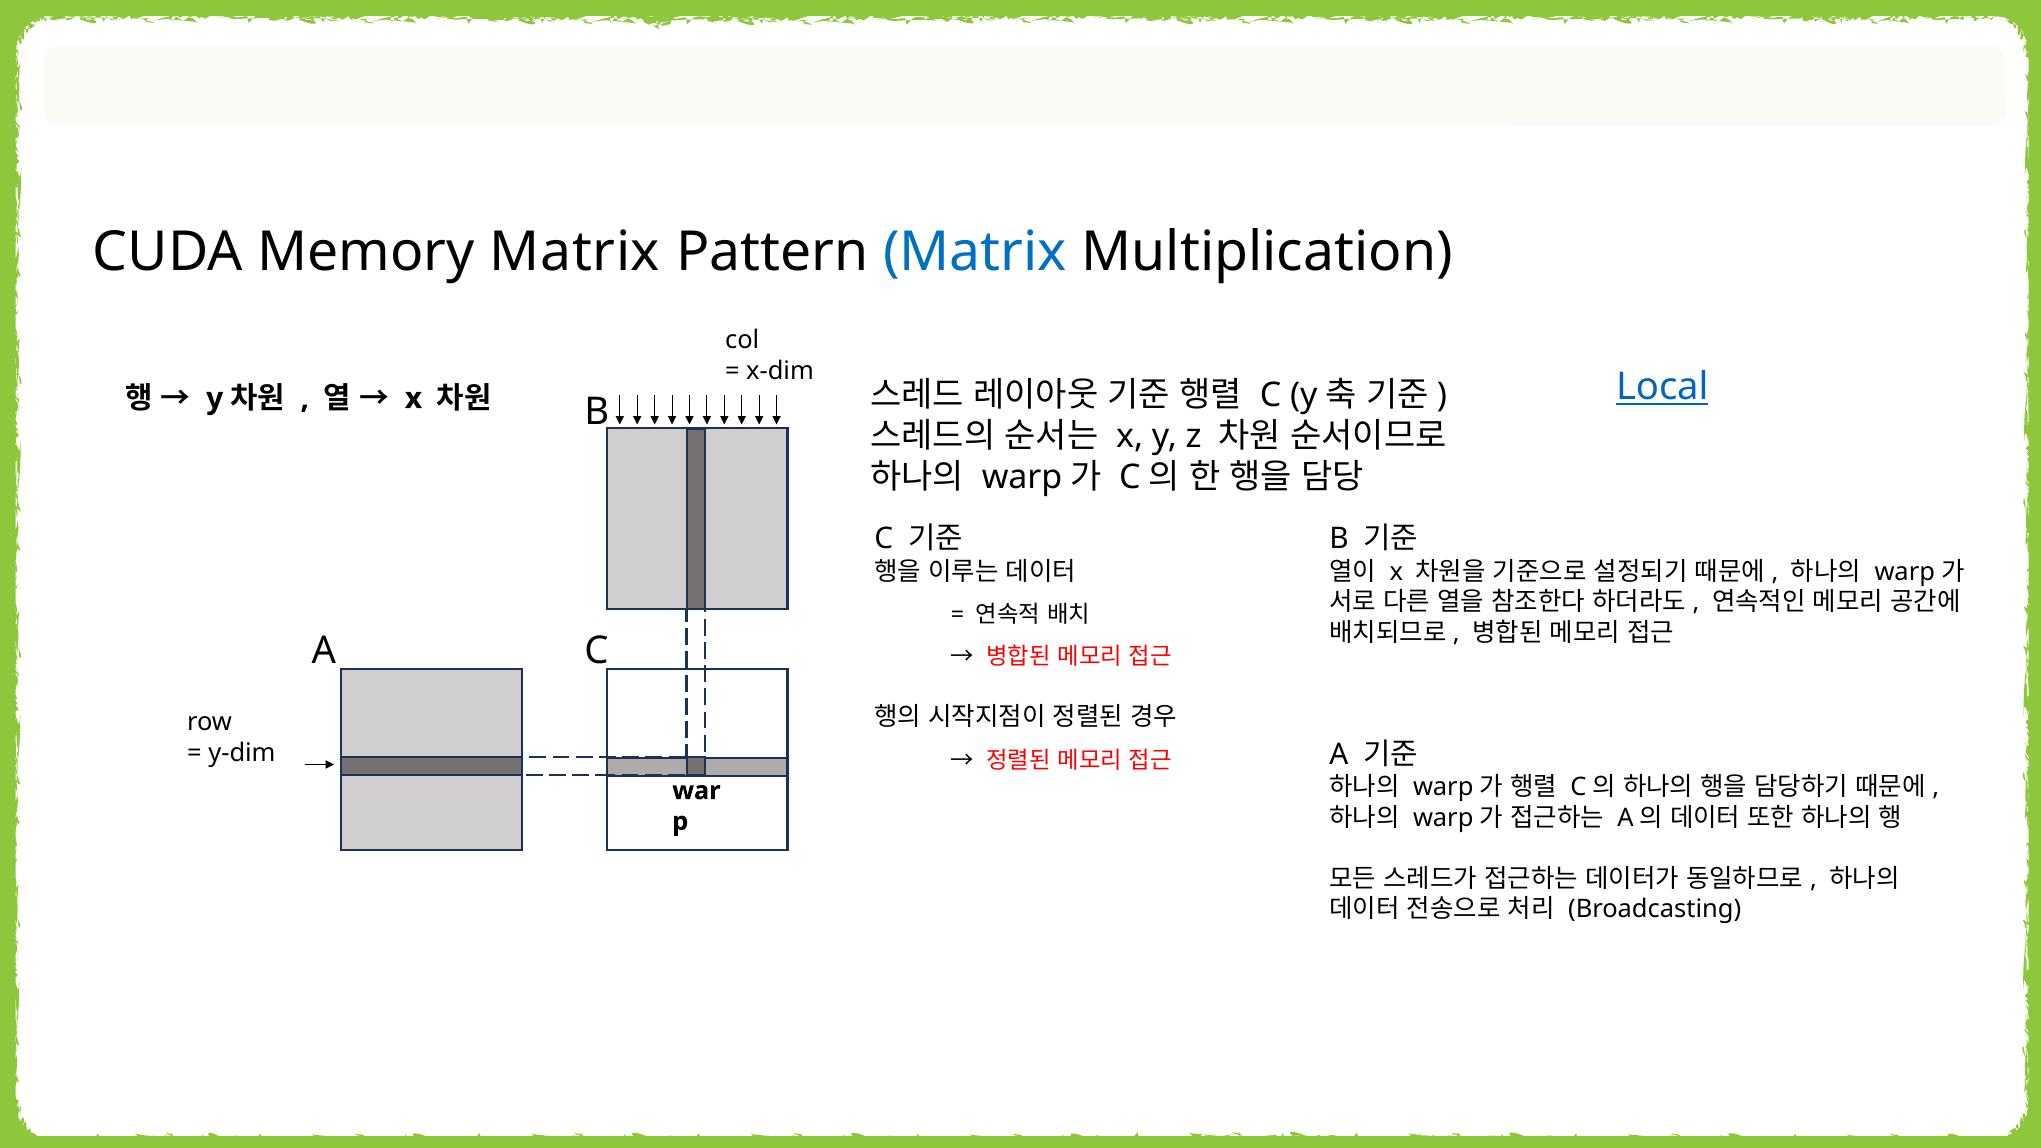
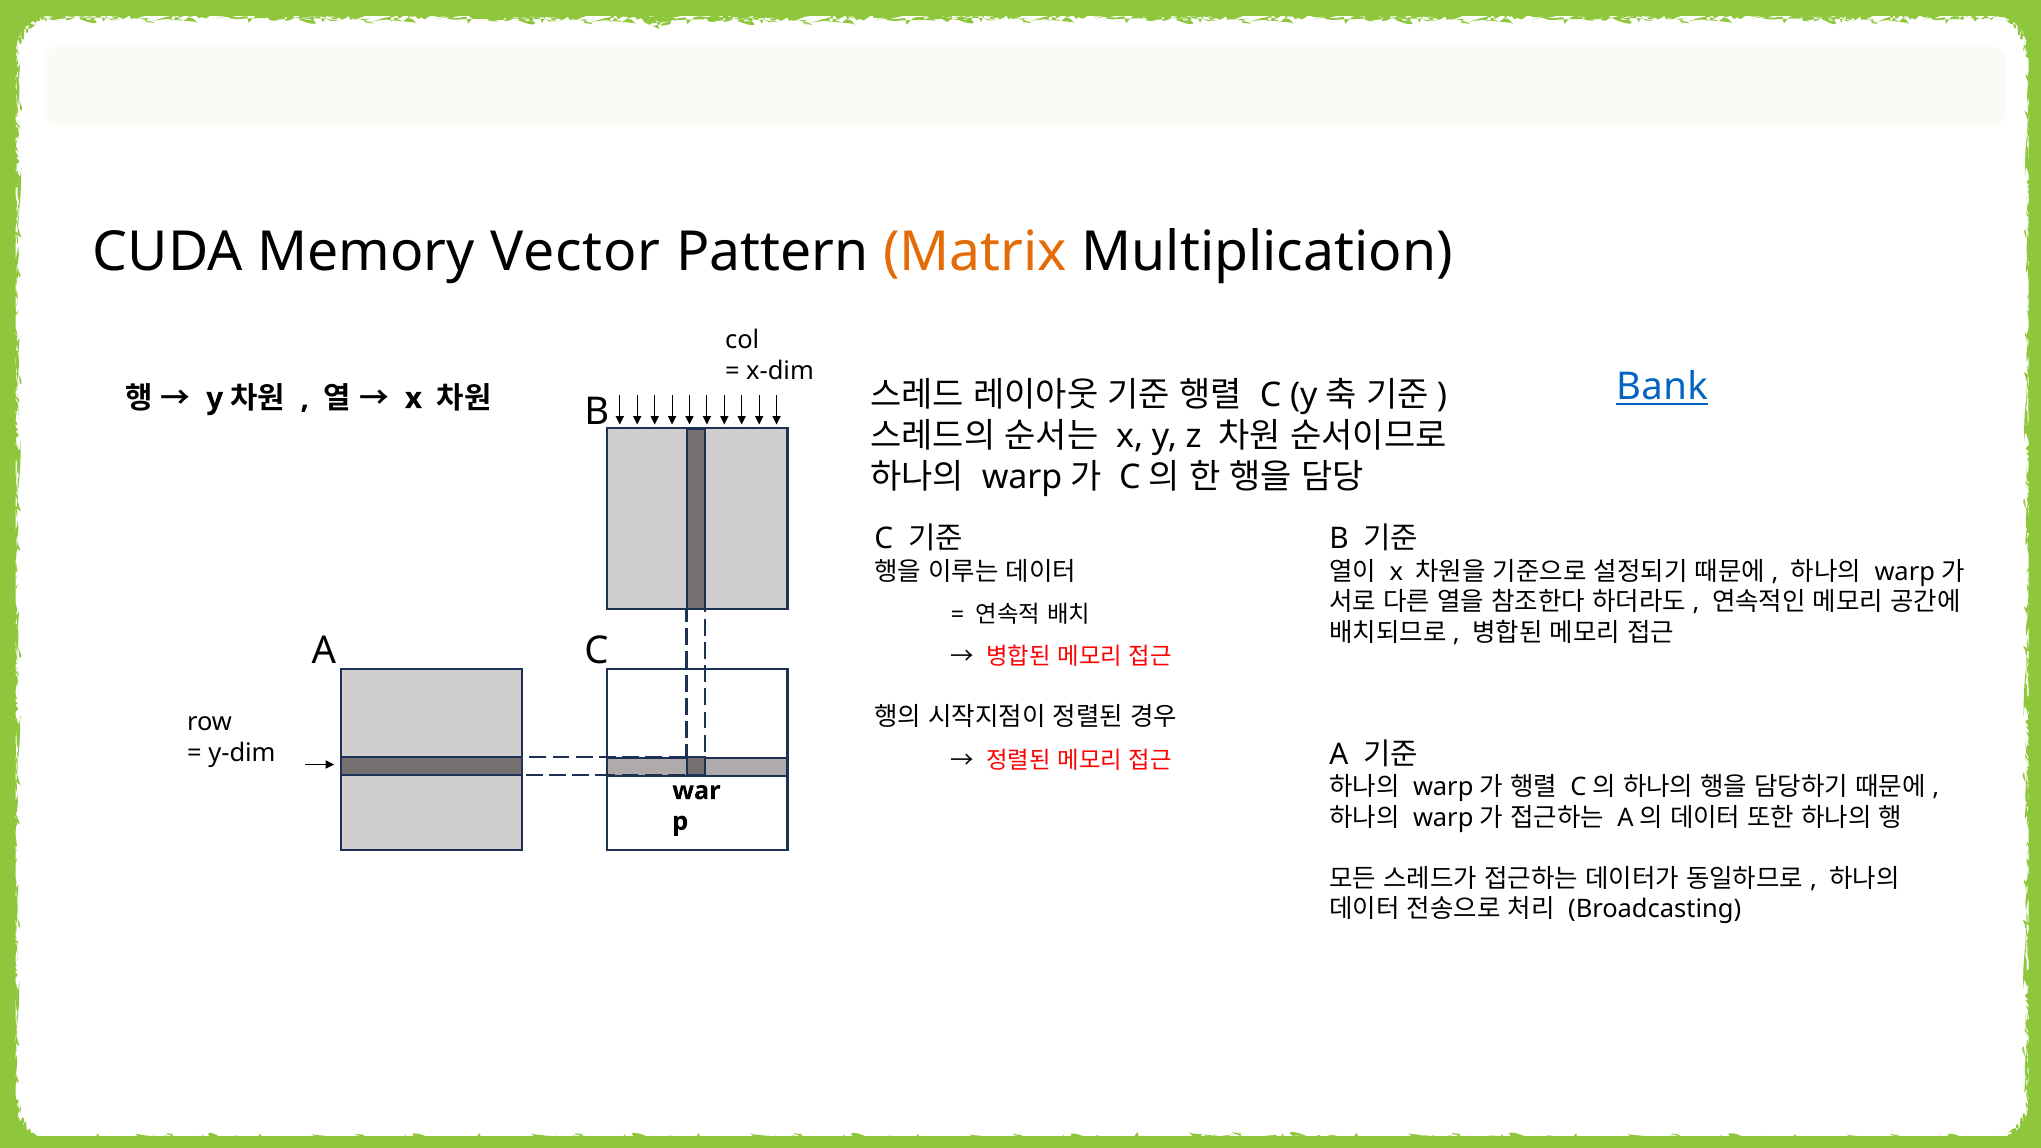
Memory Matrix: Matrix -> Vector (575, 253)
Matrix colour: blue -> orange (975, 253)
Local: Local -> Bank (1662, 387)
